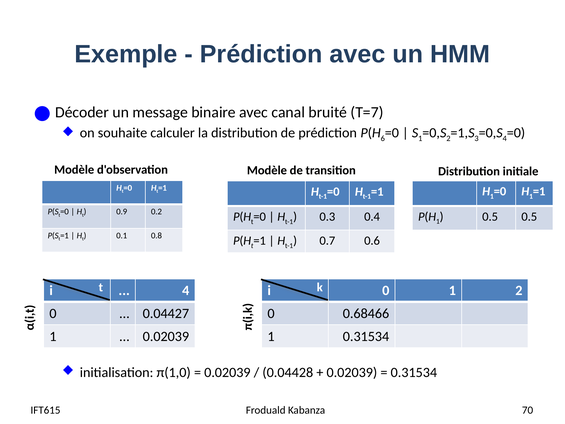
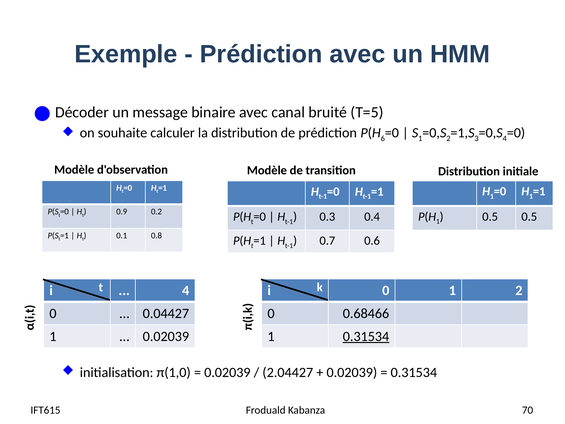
T=7: T=7 -> T=5 (367, 112)
0.31534 underline: none -> present (366, 336)
0.04428: 0.04428 -> 2.04427 (288, 372)
